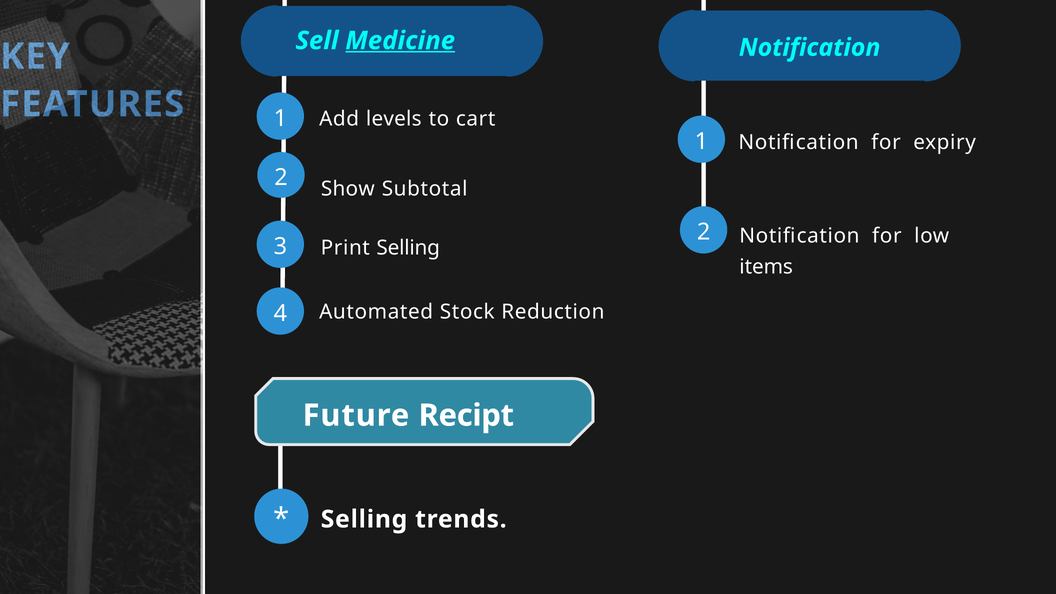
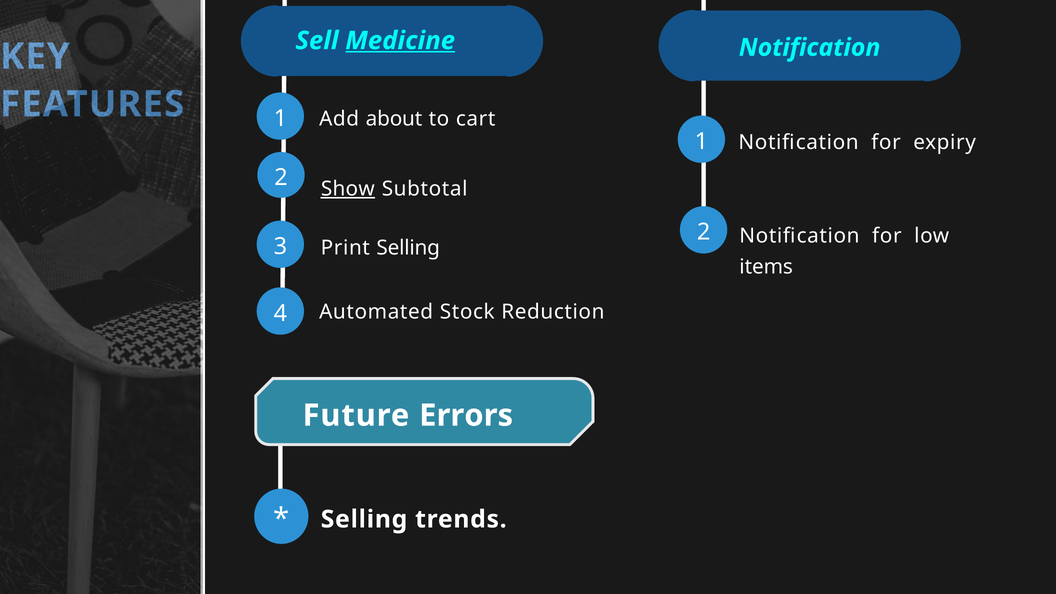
levels: levels -> about (394, 119)
Show underline: none -> present (348, 189)
Recipt: Recipt -> Errors (466, 415)
